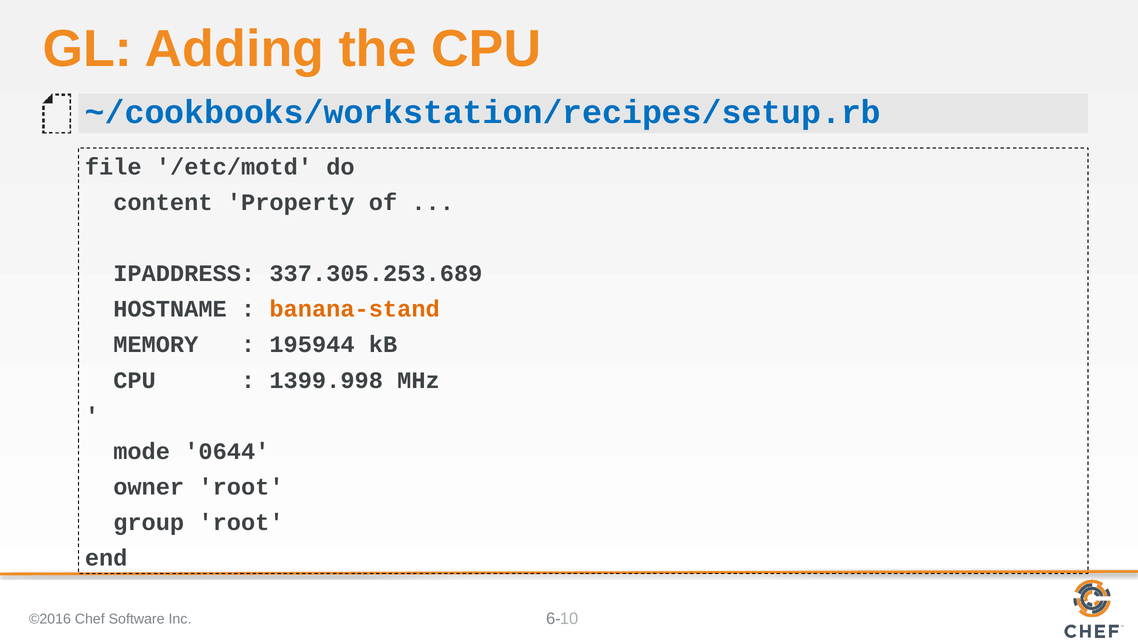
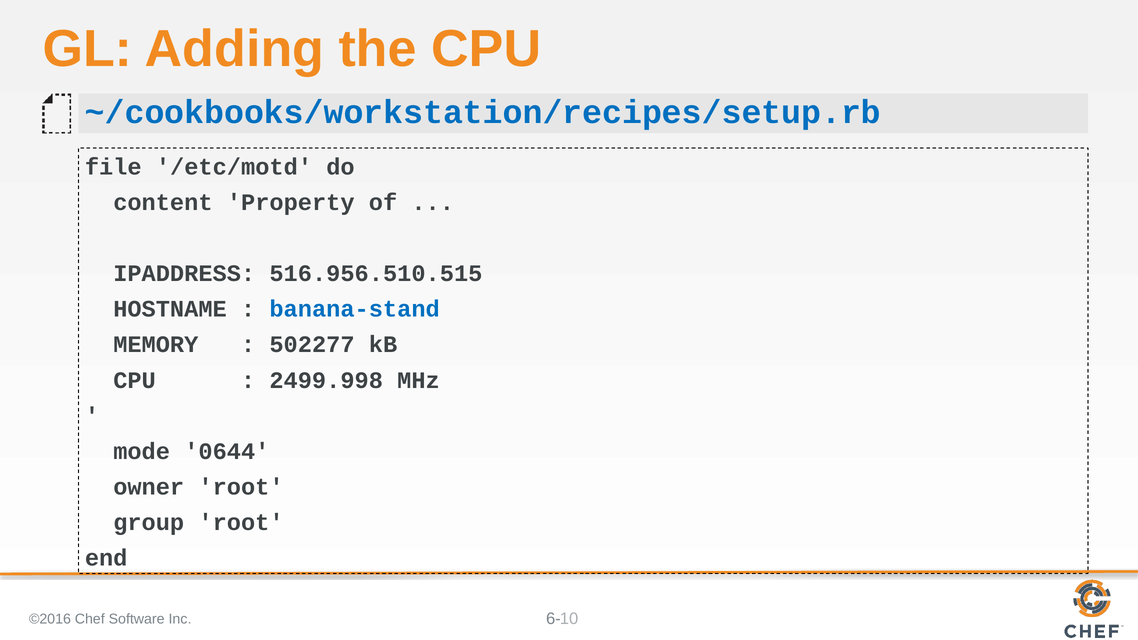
337.305.253.689: 337.305.253.689 -> 516.956.510.515 (376, 274)
banana-stand colour: orange -> blue (355, 309)
195944: 195944 -> 502277 (312, 345)
1399.998: 1399.998 -> 2499.998 (326, 380)
